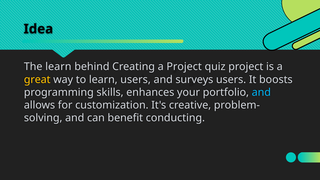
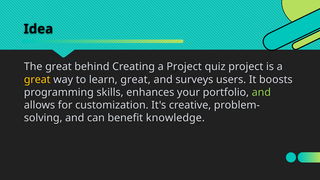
The learn: learn -> great (58, 67)
learn users: users -> great (136, 79)
and colour: light blue -> light green (261, 92)
conducting: conducting -> knowledge (175, 118)
